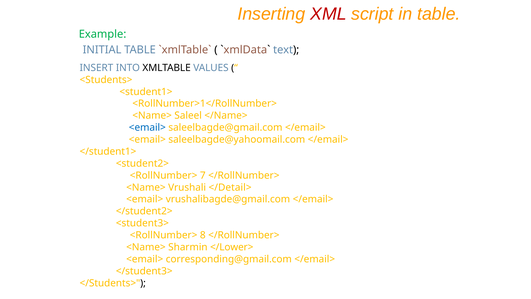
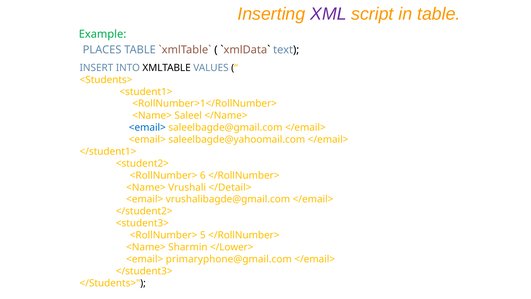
XML colour: red -> purple (328, 14)
INITIAL: INITIAL -> PLACES (102, 50)
7: 7 -> 6 (203, 175)
8: 8 -> 5 (203, 235)
corresponding@gmail.com: corresponding@gmail.com -> primaryphone@gmail.com (229, 259)
